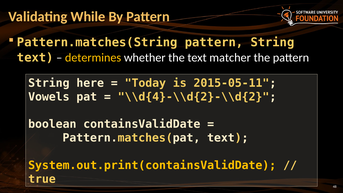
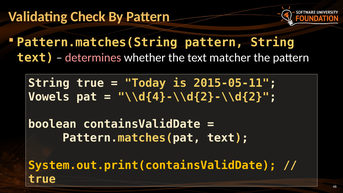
While: While -> Check (88, 17)
determines colour: yellow -> pink (93, 58)
String here: here -> true (90, 83)
